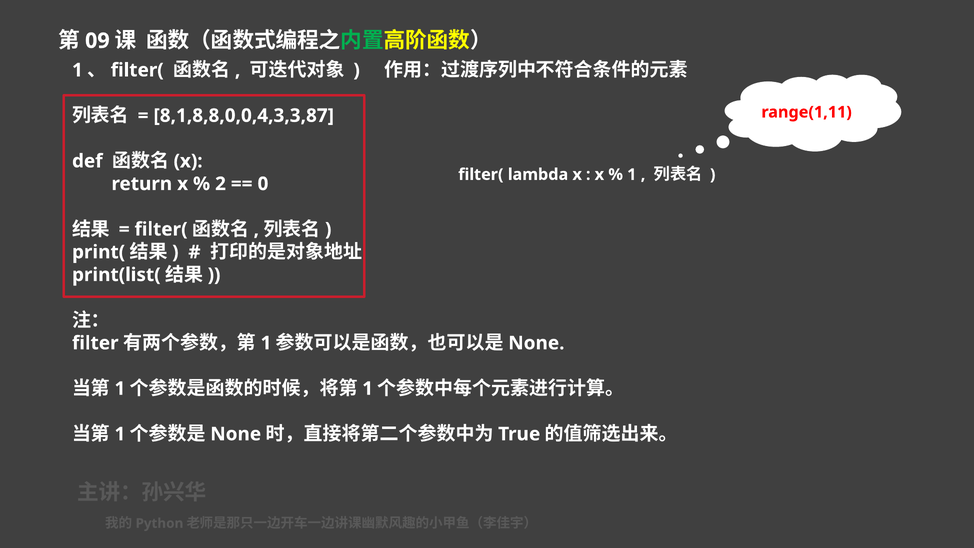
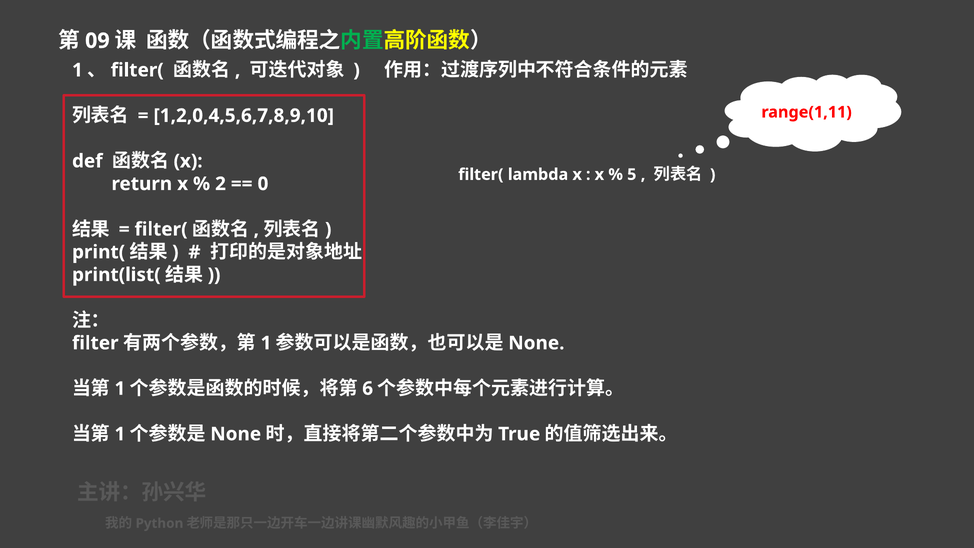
8,1,8,8,0,0,4,3,3,87: 8,1,8,8,0,0,4,3,3,87 -> 1,2,0,4,5,6,7,8,9,10 (244, 116)
1: 1 -> 5 (632, 174)
1: 1 -> 6 (368, 388)
